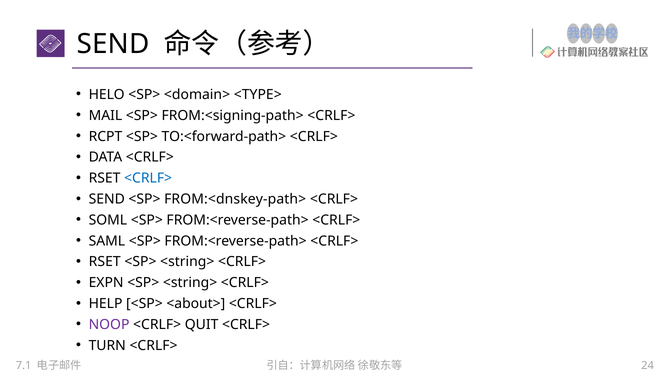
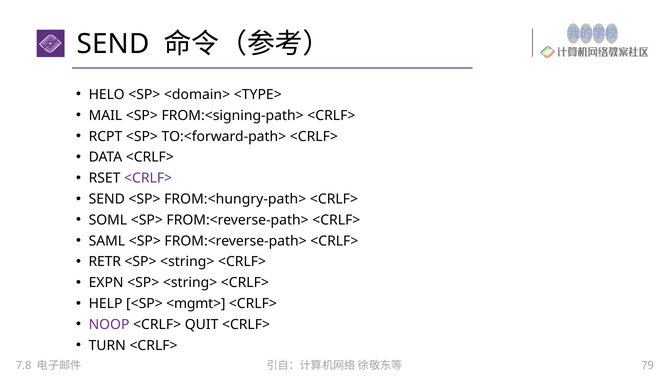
<CRLF> colour: blue -> purple (148, 178)
FROM:<dnskey-path>: FROM:<dnskey-path> -> FROM:<hungry-path> (235, 199)
RSET: RSET -> RETR (105, 262)
<about>: <about> -> <mgmt> (196, 304)
7.1: 7.1 -> 7.8 (24, 366)
24: 24 -> 79 (648, 366)
